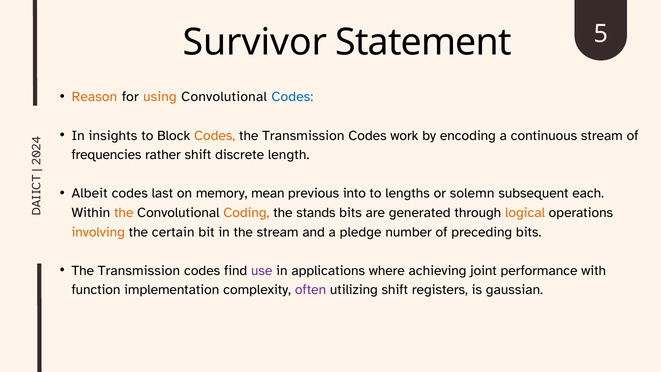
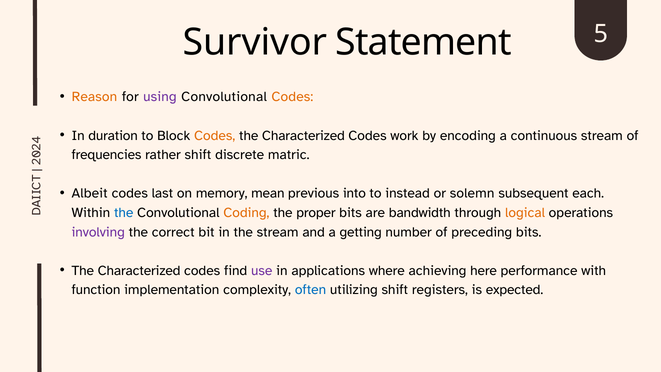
using colour: orange -> purple (160, 97)
Codes colour: blue -> orange (292, 97)
insights: insights -> duration (113, 135)
Transmission: Transmission -> Characterized (303, 135)
length: length -> matric (289, 155)
lengths: lengths -> instead (408, 193)
the colour: orange -> blue (124, 213)
stands: stands -> proper (316, 213)
generated: generated -> bandwidth (420, 213)
involving colour: orange -> purple (98, 232)
certain: certain -> correct (173, 232)
pledge: pledge -> getting (361, 232)
Transmission: Transmission -> Characterized (139, 270)
joint: joint -> here (484, 270)
often colour: purple -> blue (311, 290)
gaussian: gaussian -> expected (515, 290)
